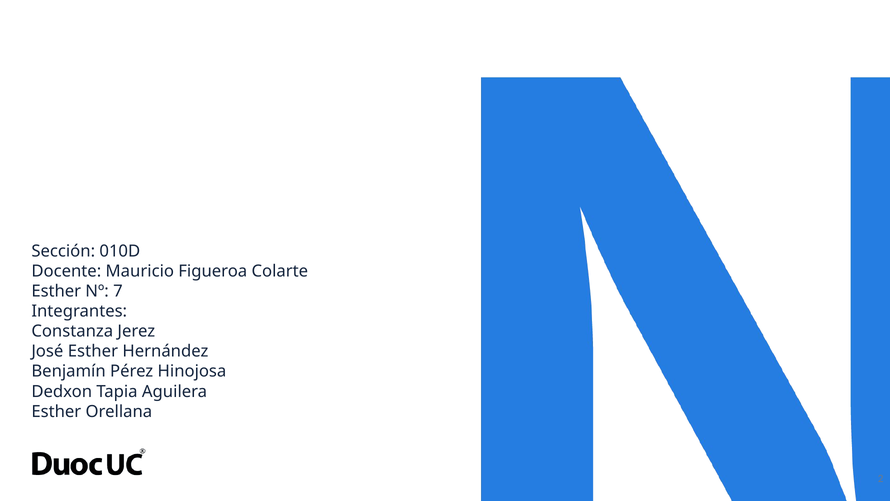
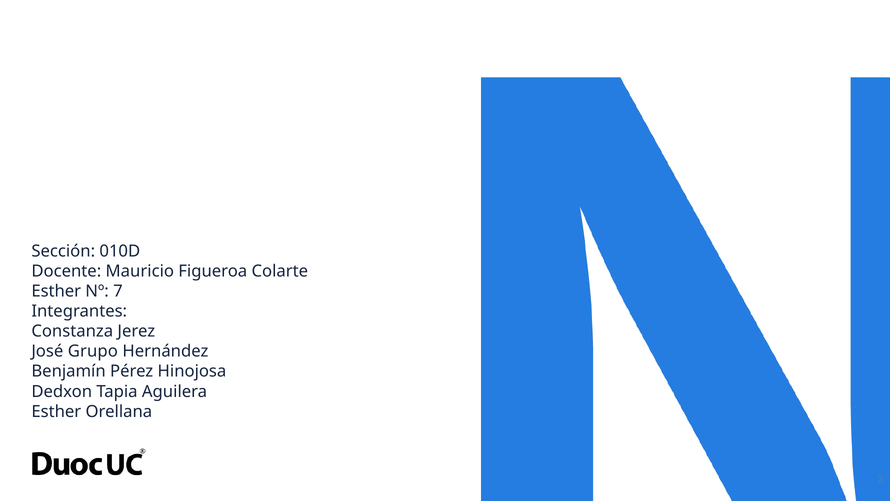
José Esther: Esther -> Grupo (93, 351)
